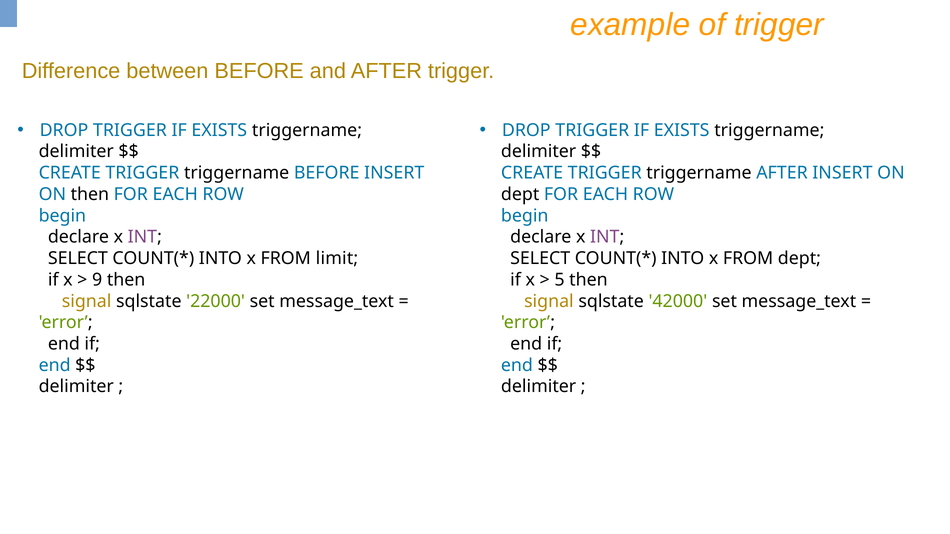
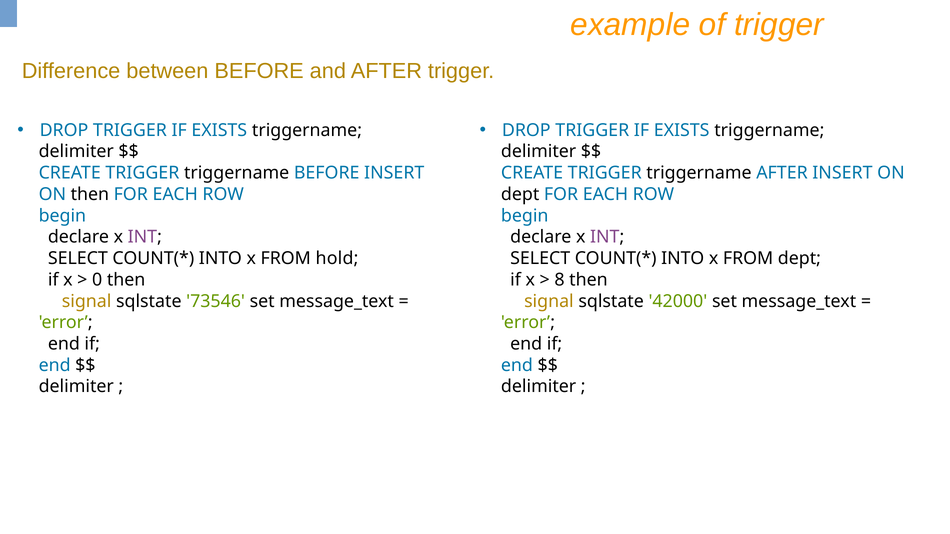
limit: limit -> hold (337, 259)
9: 9 -> 0 (97, 280)
5: 5 -> 8 (559, 280)
22000: 22000 -> 73546 (216, 301)
